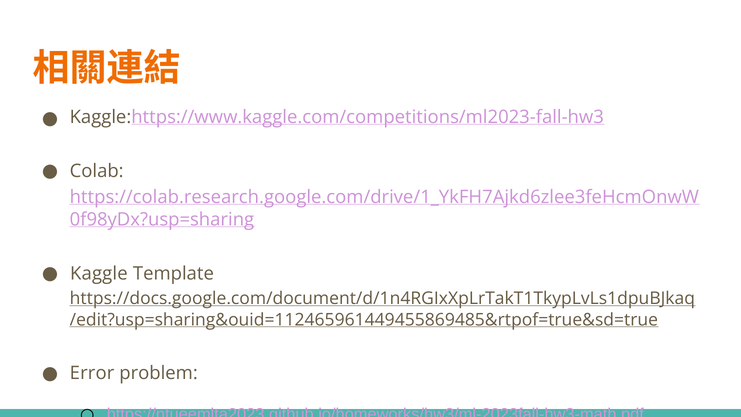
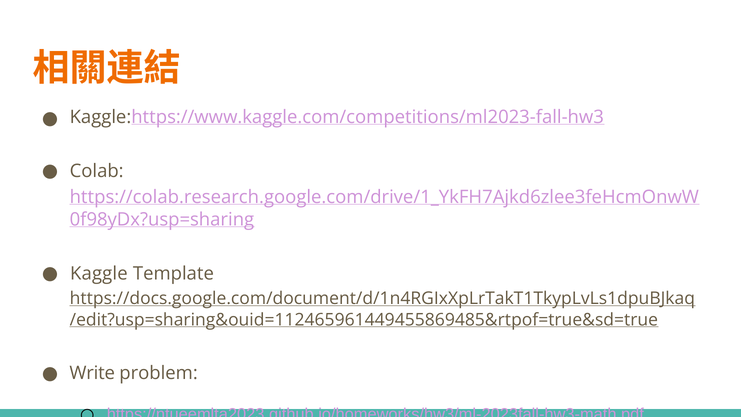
Error: Error -> Write (92, 373)
